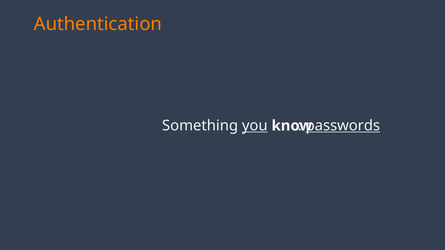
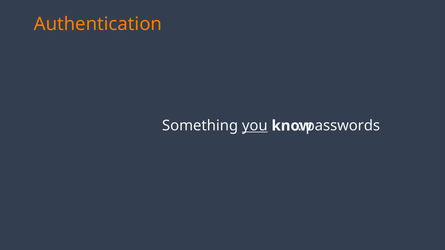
passwords underline: present -> none (343, 126)
